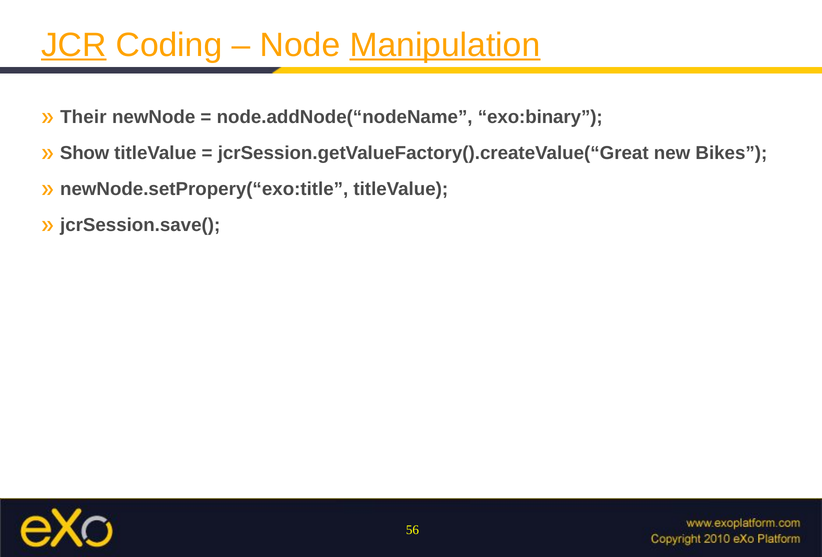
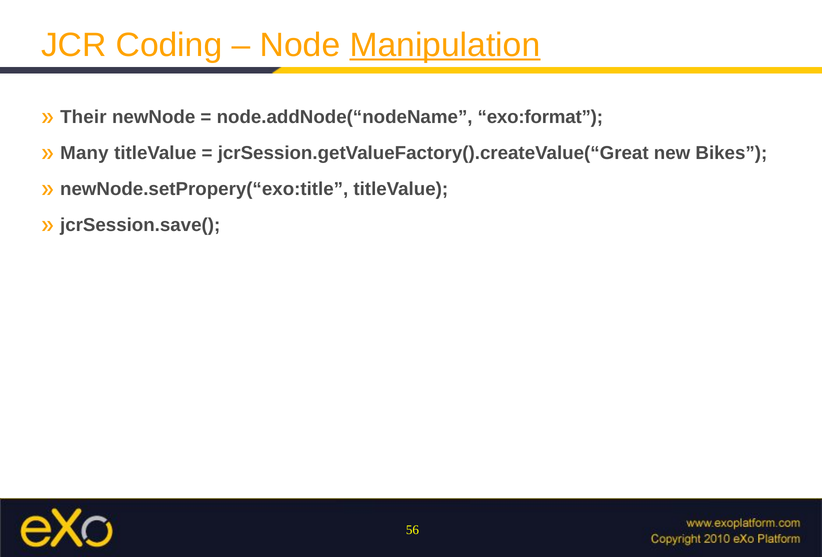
JCR underline: present -> none (74, 45)
exo:binary: exo:binary -> exo:format (540, 117)
Show: Show -> Many (84, 153)
